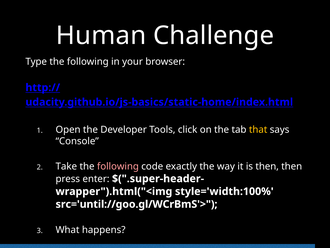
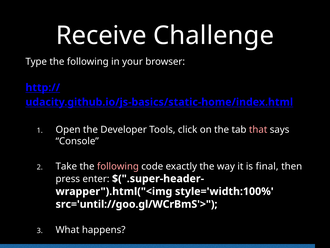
Human: Human -> Receive (101, 36)
that colour: yellow -> pink (258, 129)
is then: then -> final (267, 166)
